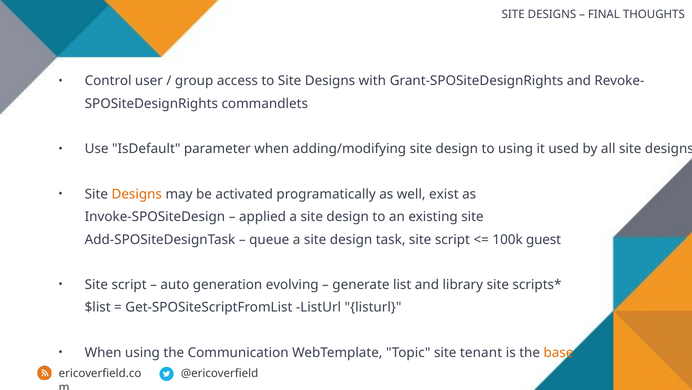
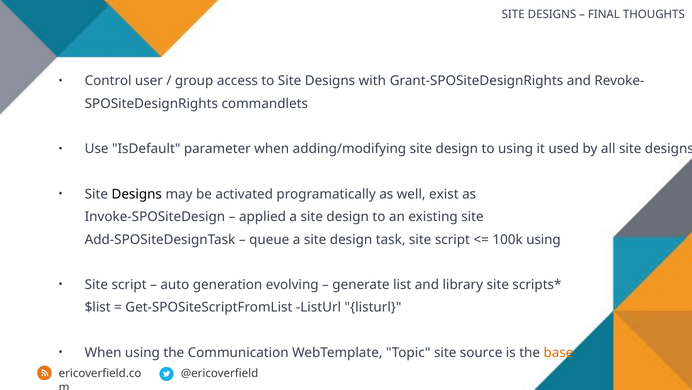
Designs colour: orange -> black (137, 194)
100k guest: guest -> using (544, 239)
tenant: tenant -> source (481, 352)
